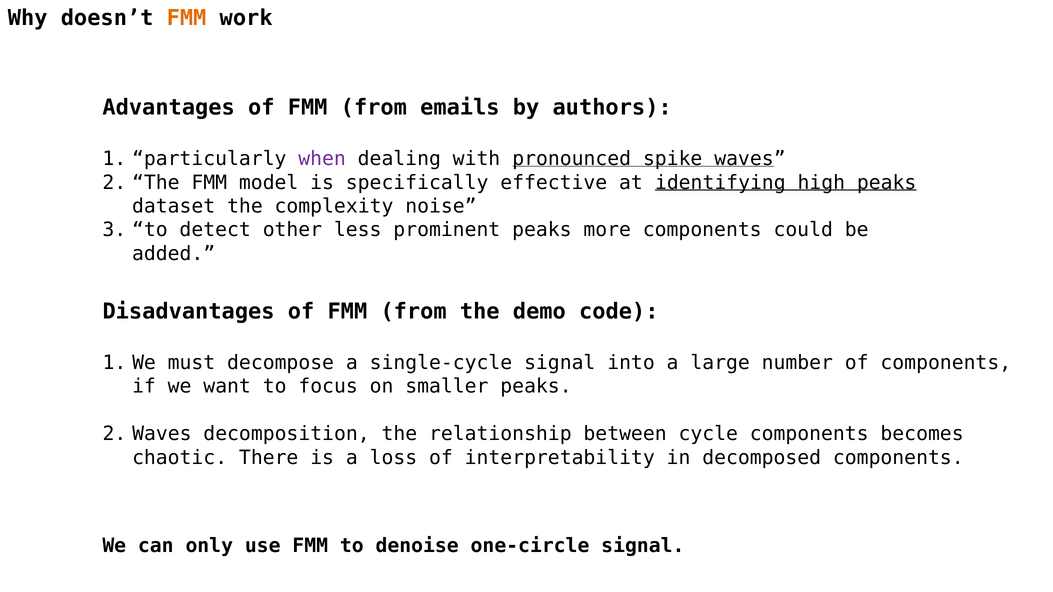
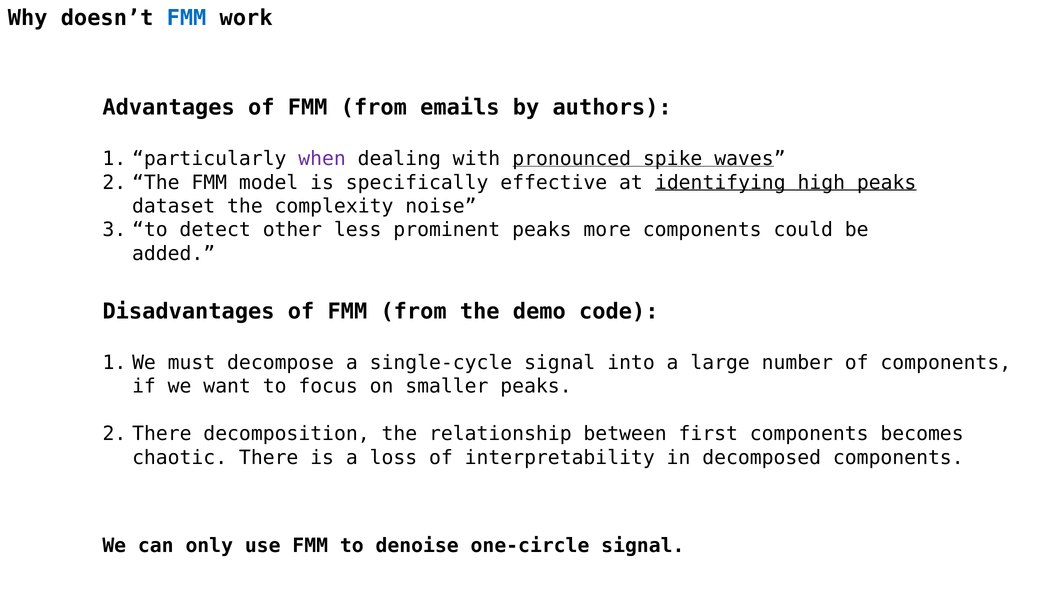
FMM colour: orange -> blue (187, 18)
Waves: Waves -> There (162, 434)
cycle: cycle -> first (708, 434)
